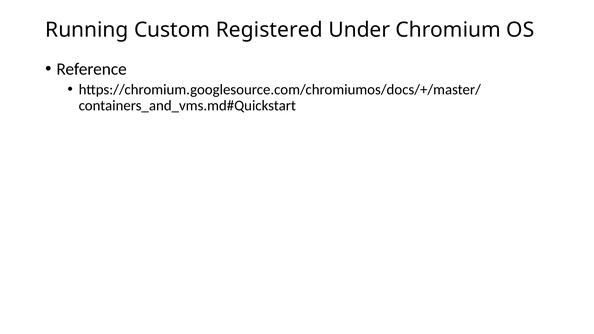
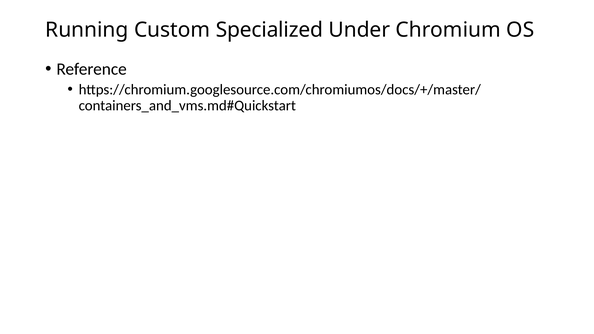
Registered: Registered -> Specialized (269, 30)
